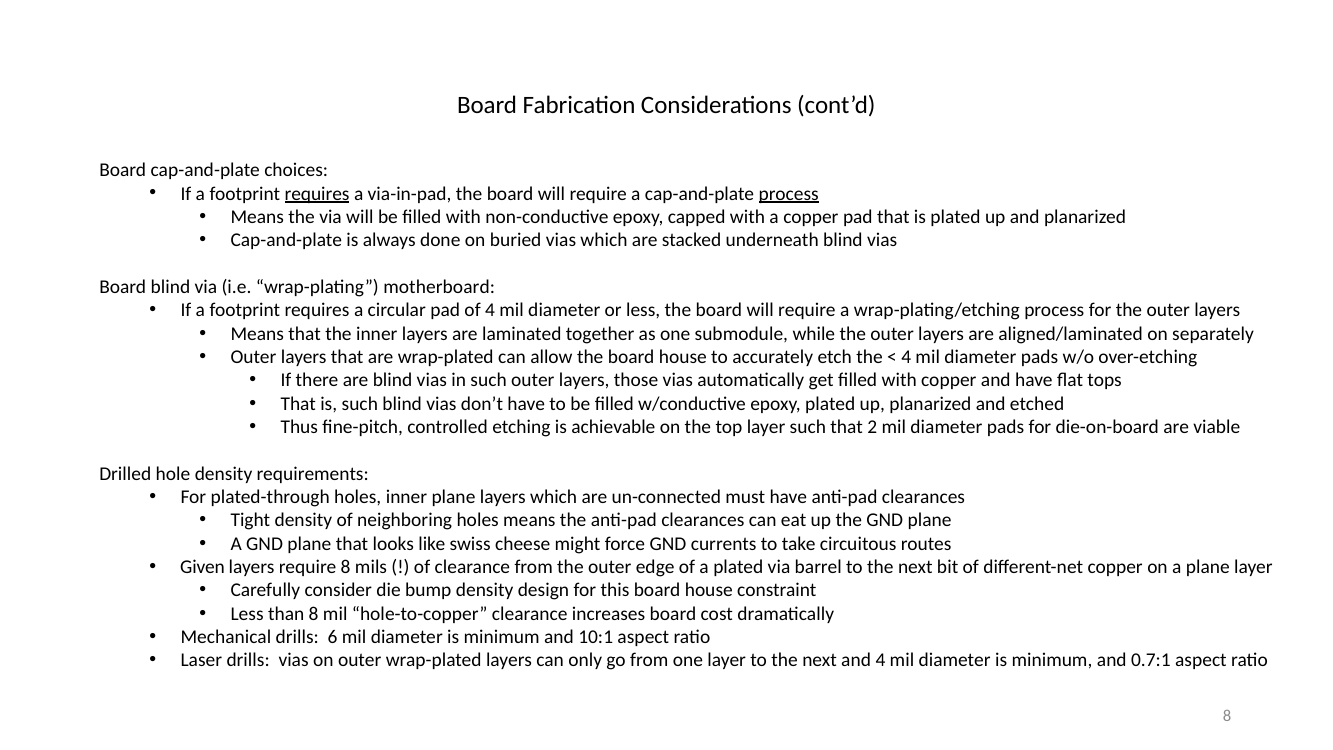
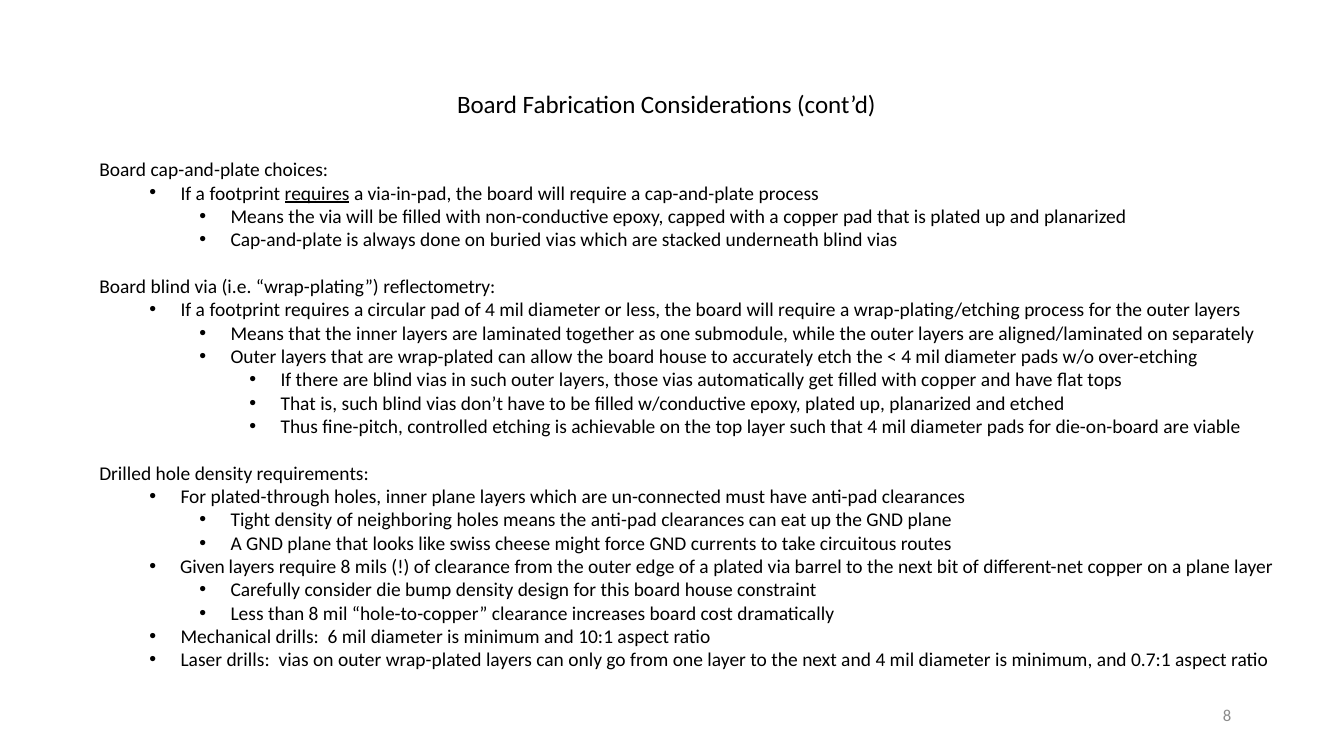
process underline: present -> none (789, 194)
motherboard: motherboard -> reflectometry (439, 287)
that 2: 2 -> 4 (872, 427)
